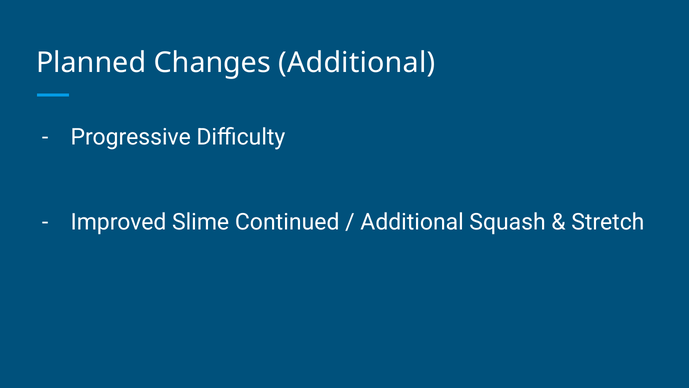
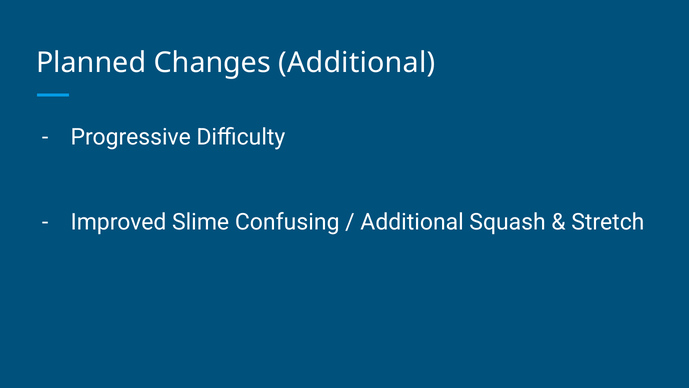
Continued: Continued -> Confusing (287, 222)
